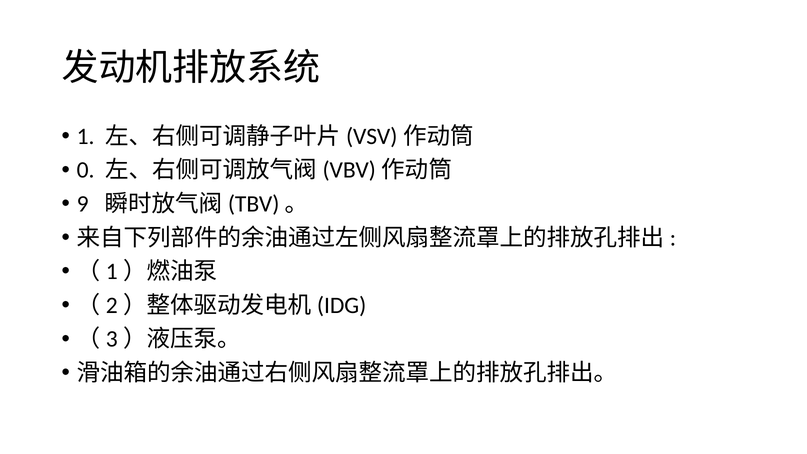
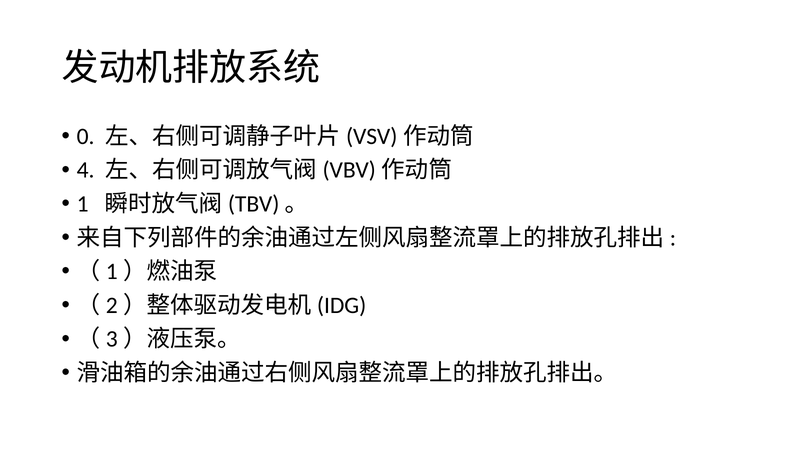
1: 1 -> 0 (86, 136)
0: 0 -> 4 (86, 170)
9: 9 -> 1 (83, 204)
